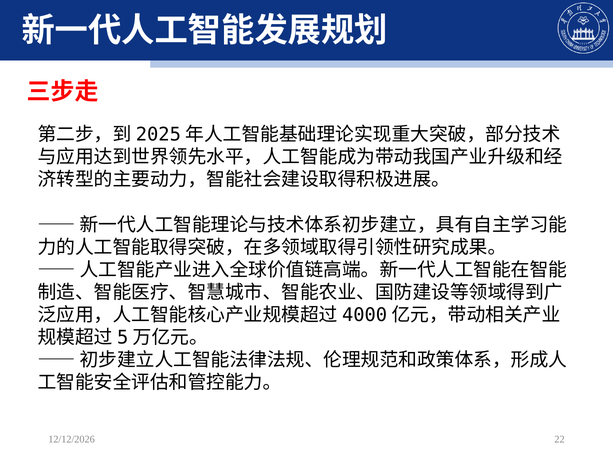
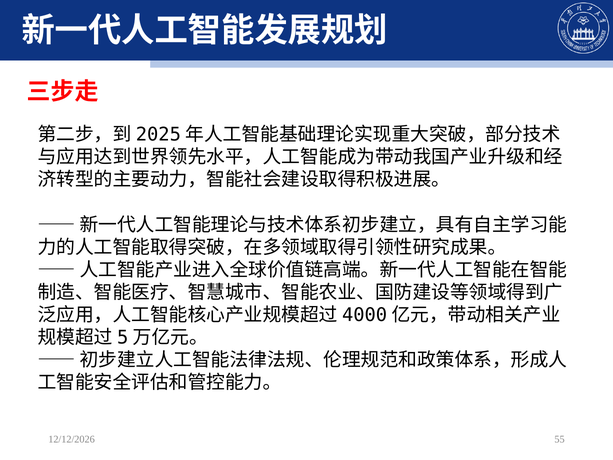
22: 22 -> 55 (560, 439)
